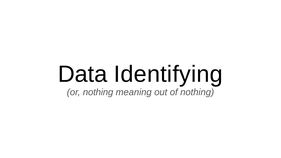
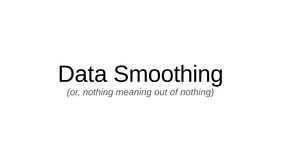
Identifying: Identifying -> Smoothing (169, 74)
